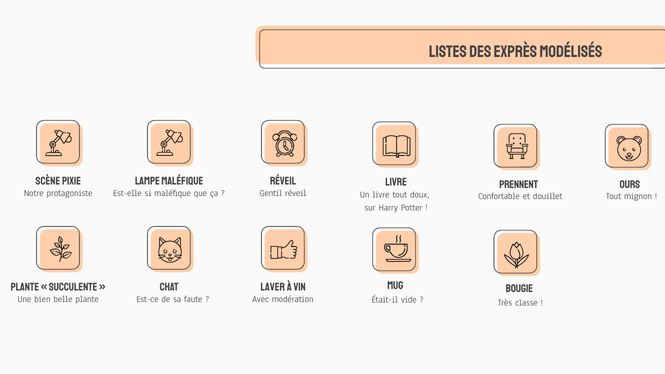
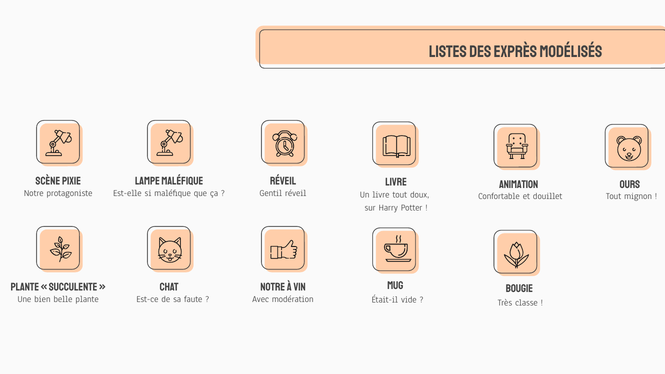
PRENNENT: PRENNENT -> ANIMATION (519, 184)
Laver: Laver -> Notre (273, 287)
